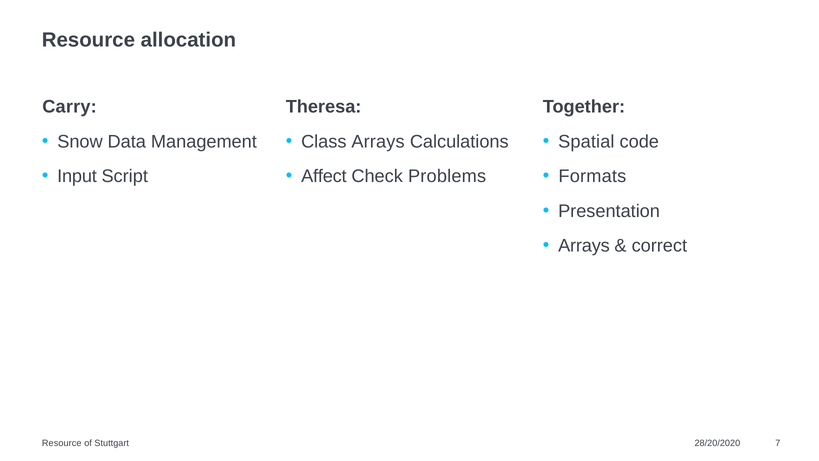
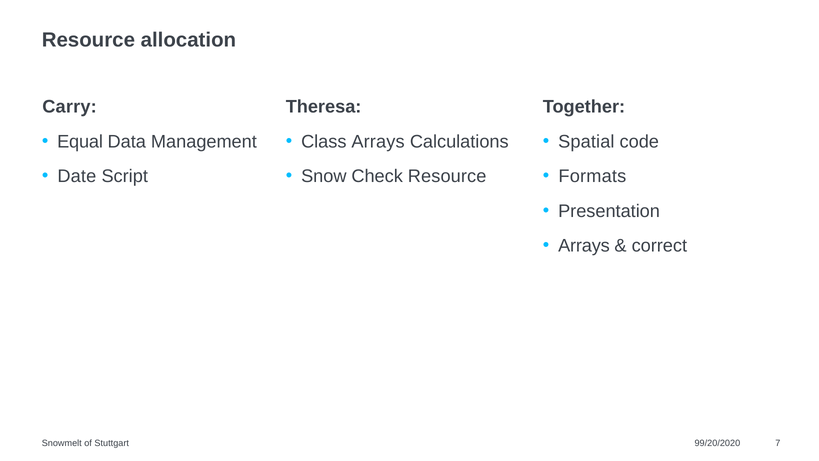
Snow: Snow -> Equal (80, 142)
Input: Input -> Date (77, 176)
Affect: Affect -> Snow (324, 176)
Check Problems: Problems -> Resource (447, 176)
Resource: Resource -> Snowmelt (62, 443)
28/20/2020: 28/20/2020 -> 99/20/2020 (717, 443)
